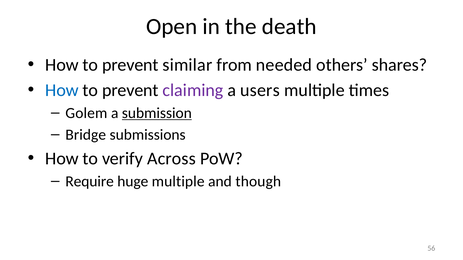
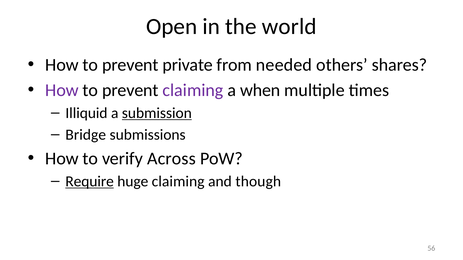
death: death -> world (289, 27)
similar: similar -> private (188, 65)
How colour: blue -> purple (62, 90)
users: users -> when (260, 90)
Golem: Golem -> Illiquid (86, 113)
Require underline: none -> present (90, 182)
huge multiple: multiple -> claiming (178, 182)
